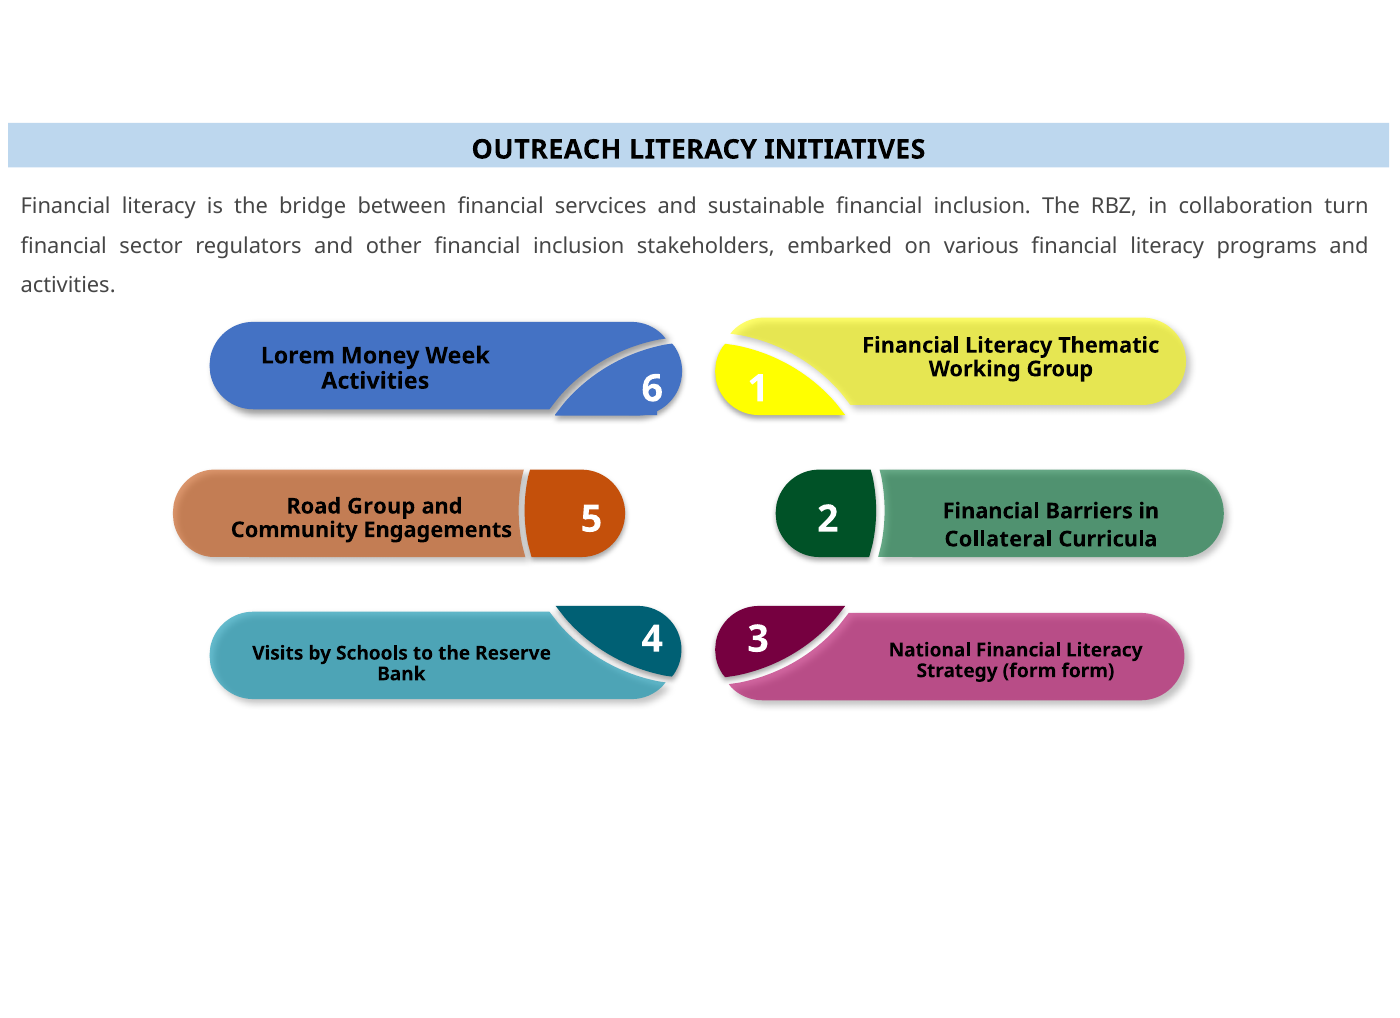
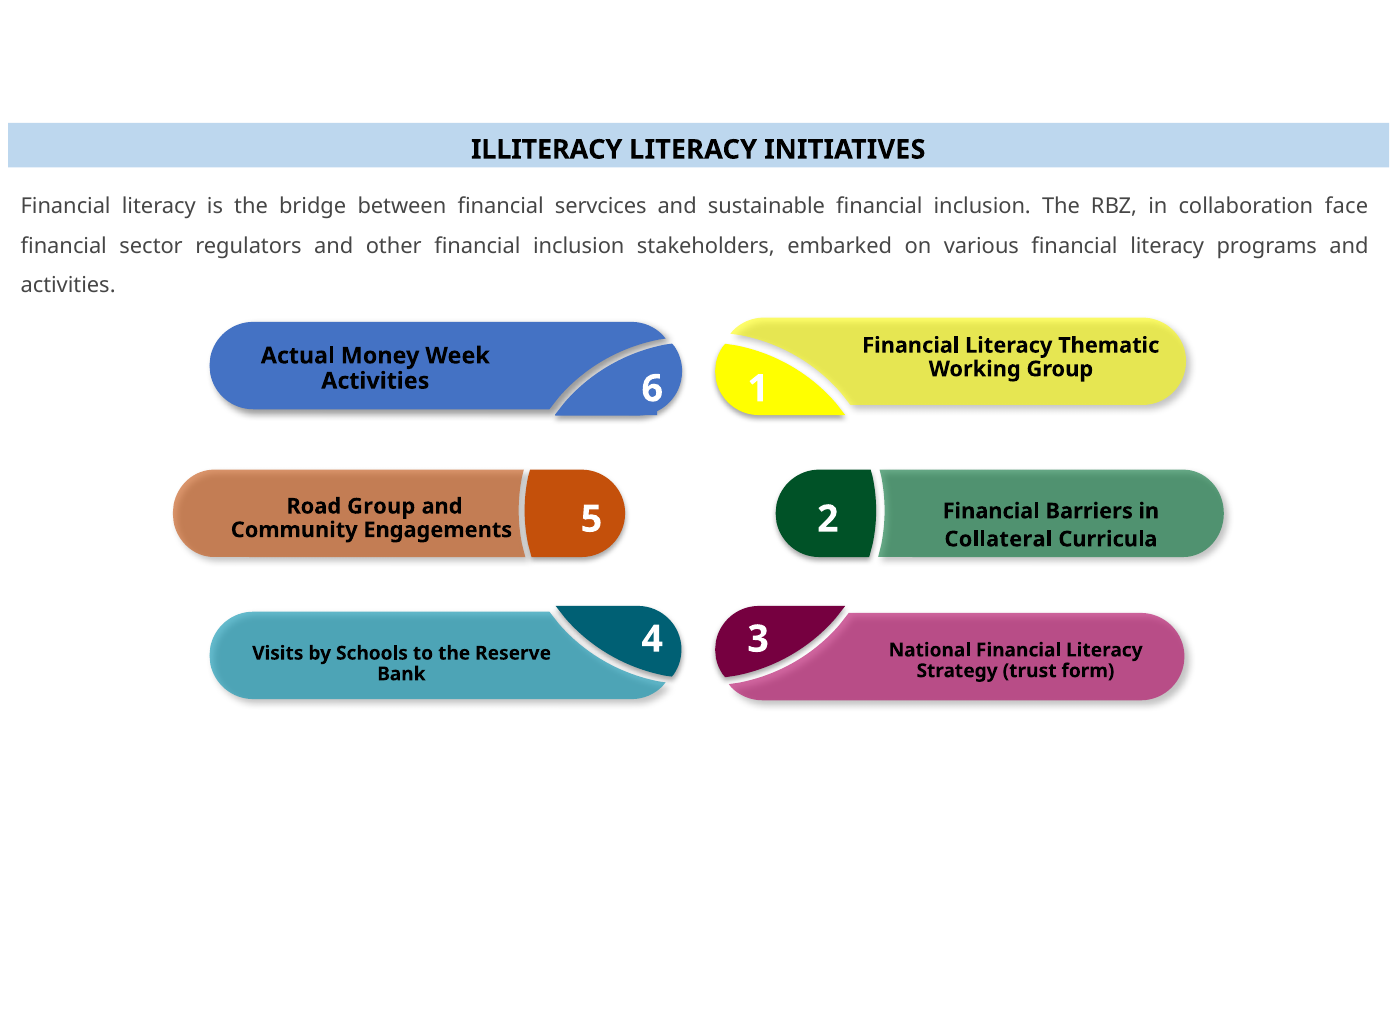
OUTREACH: OUTREACH -> ILLITERACY (547, 150)
turn: turn -> face (1346, 207)
Lorem: Lorem -> Actual (298, 356)
Strategy form: form -> trust (1030, 671)
